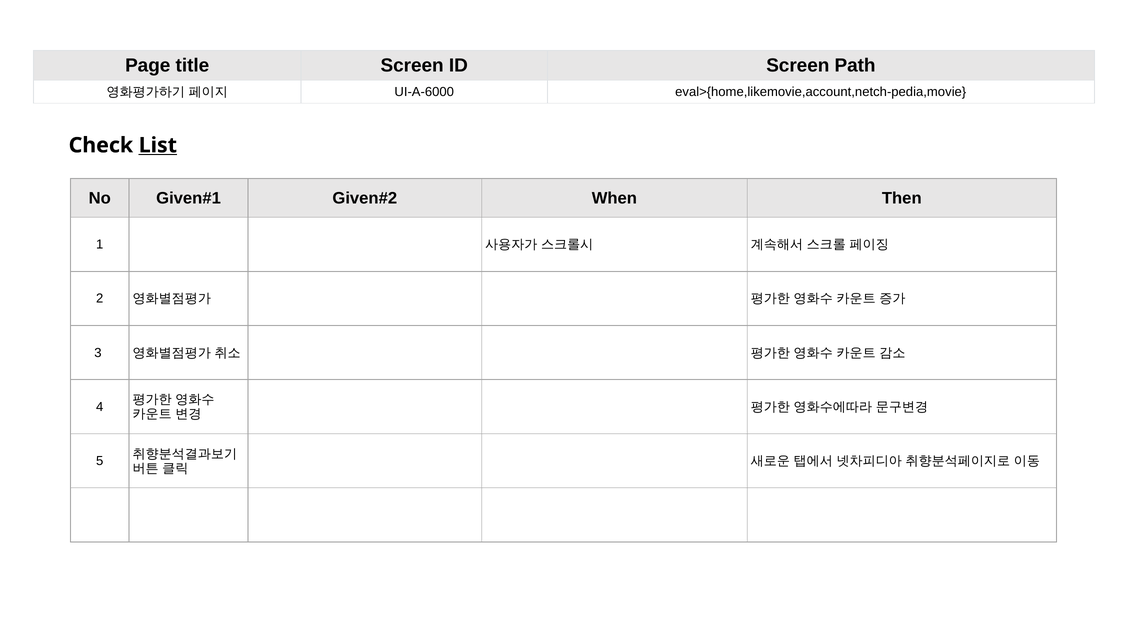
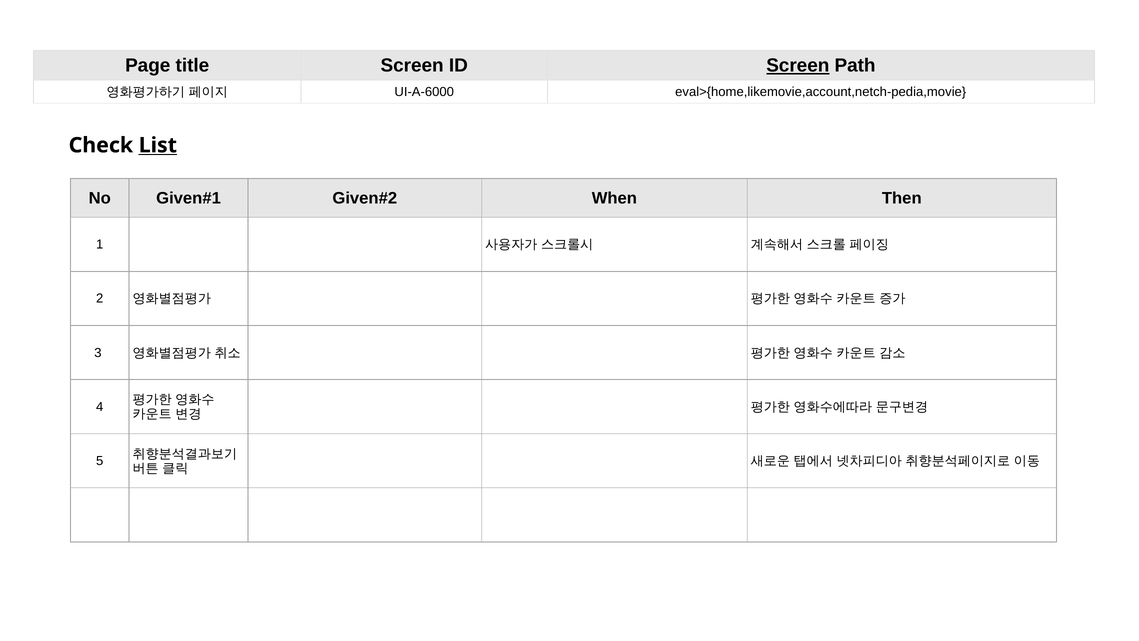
Screen underline: none -> present (798, 66)
